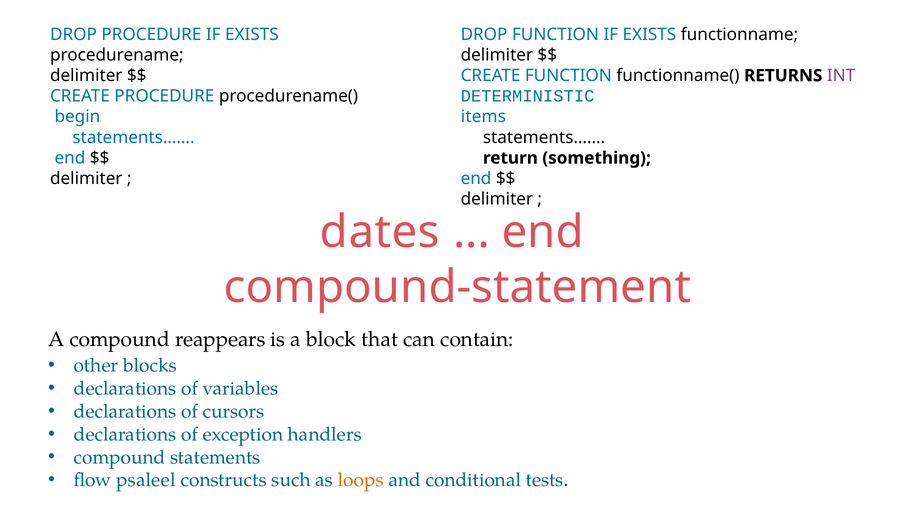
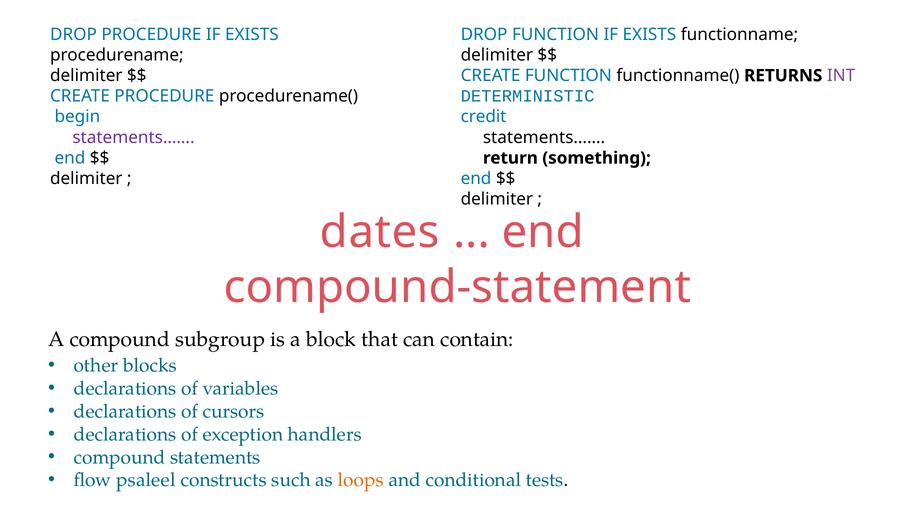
items: items -> credit (484, 117)
statements…… colour: blue -> purple (134, 137)
reappears: reappears -> subgroup (220, 339)
